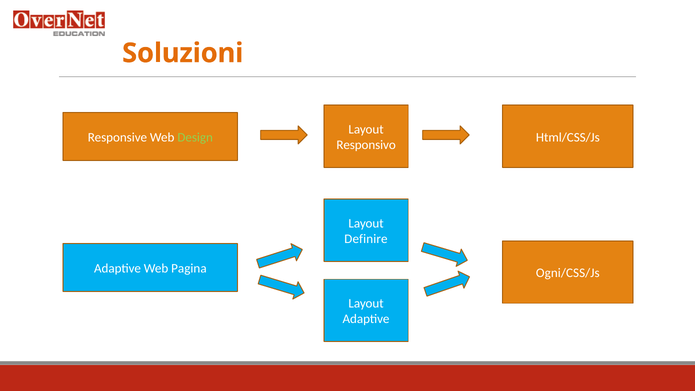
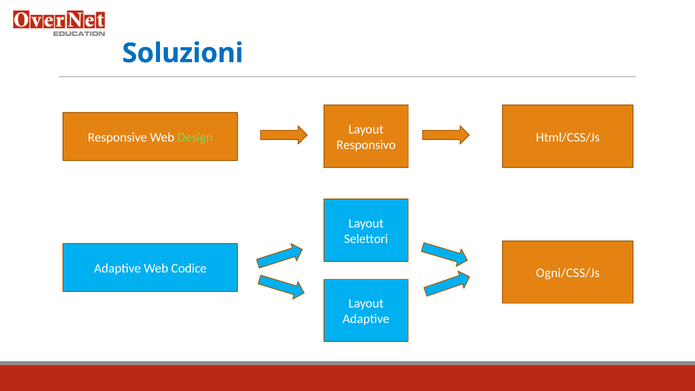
Soluzioni colour: orange -> blue (183, 53)
Definire: Definire -> Selettori (366, 239)
Pagina: Pagina -> Codice (189, 268)
